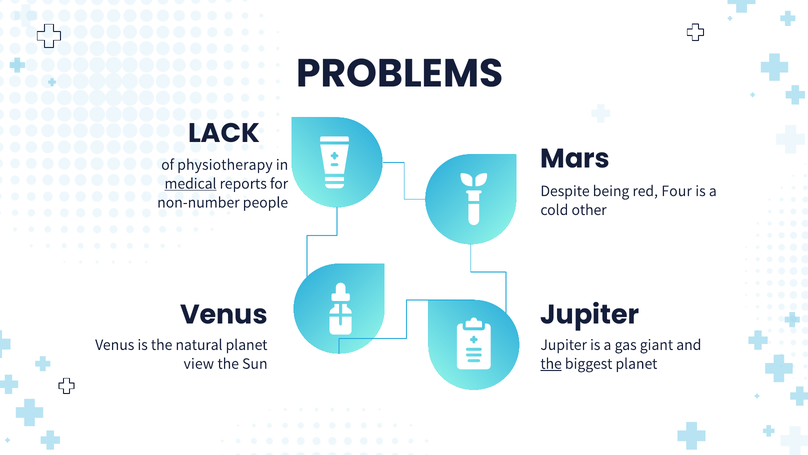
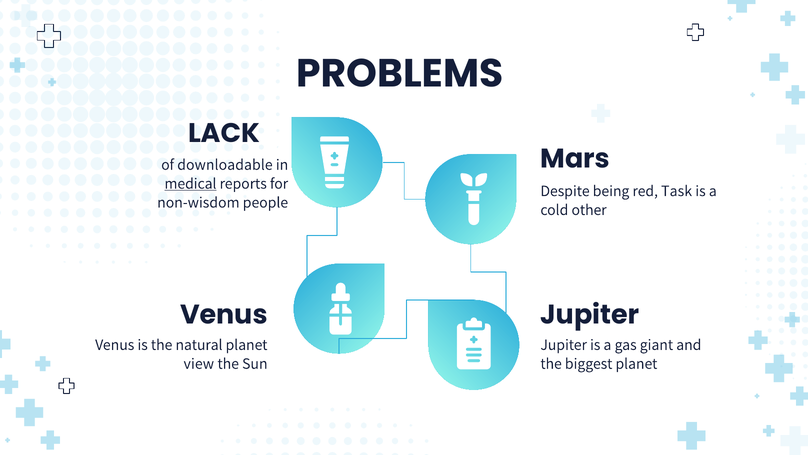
physiotherapy: physiotherapy -> downloadable (225, 164)
Four: Four -> Task (677, 191)
non-number: non-number -> non-wisdom (198, 202)
the underline: present -> none (551, 363)
